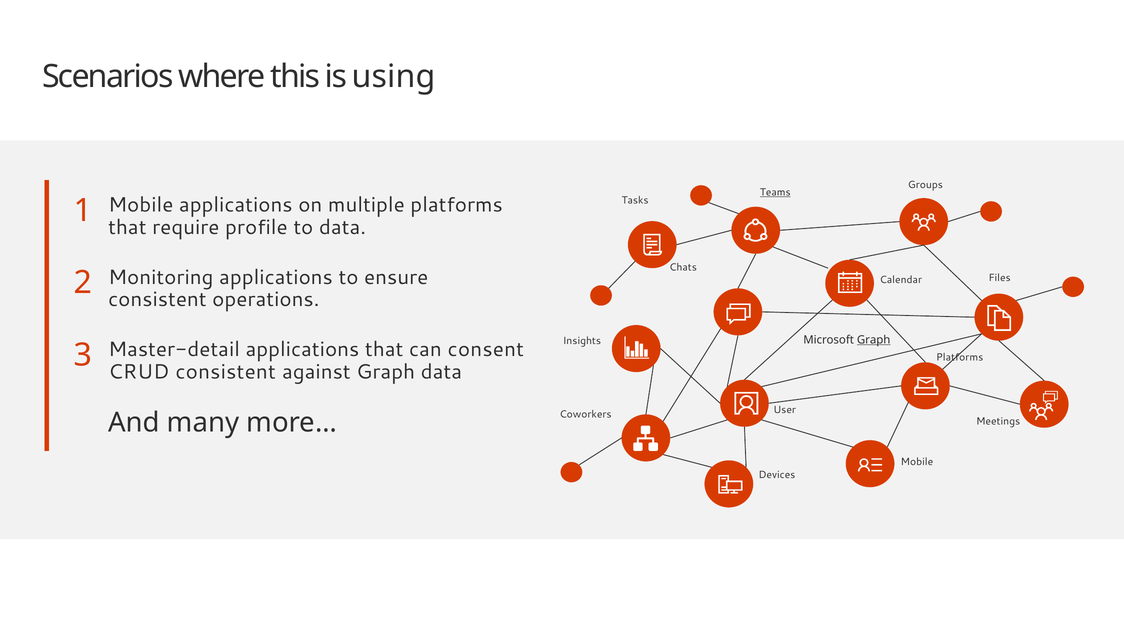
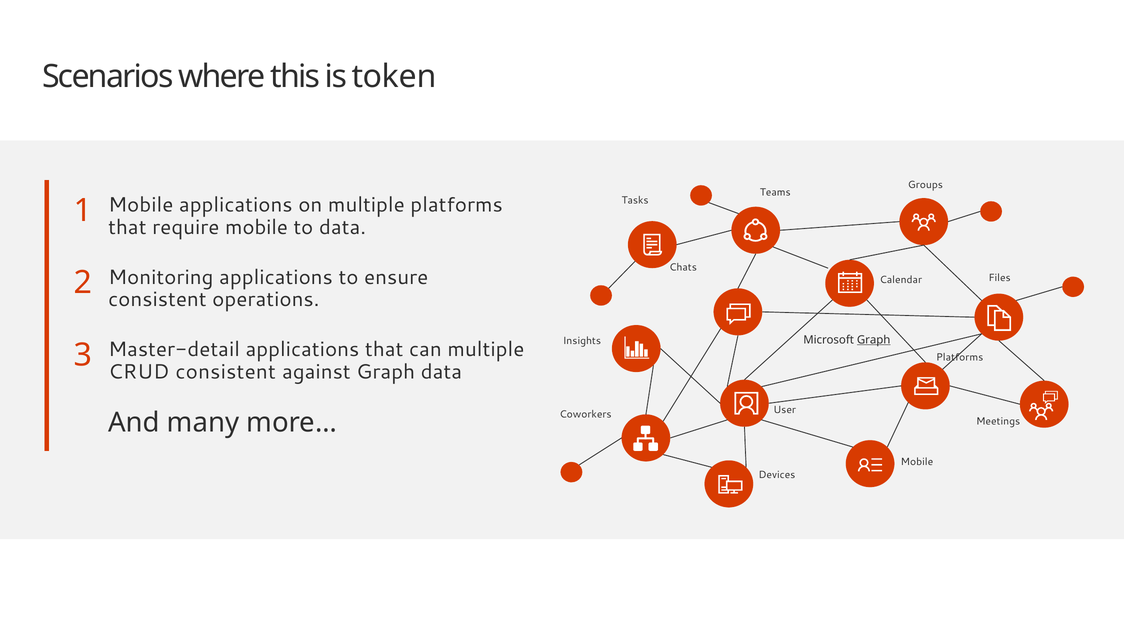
using: using -> token (394, 77)
Teams underline: present -> none (775, 192)
require profile: profile -> mobile (256, 227)
can consent: consent -> multiple (486, 349)
